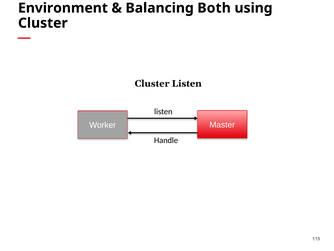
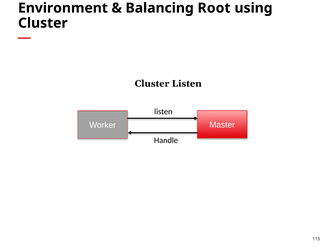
Both: Both -> Root (214, 8)
